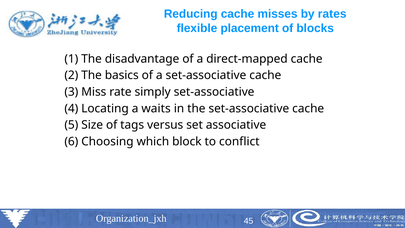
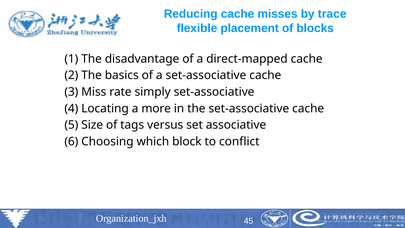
rates: rates -> trace (332, 14)
waits: waits -> more (156, 108)
